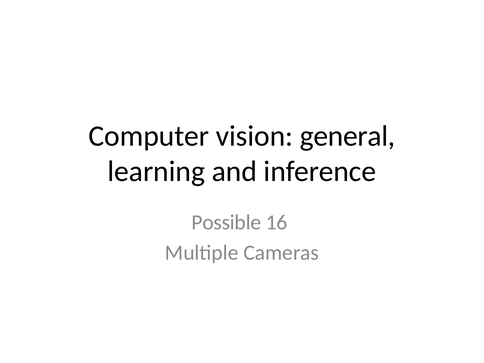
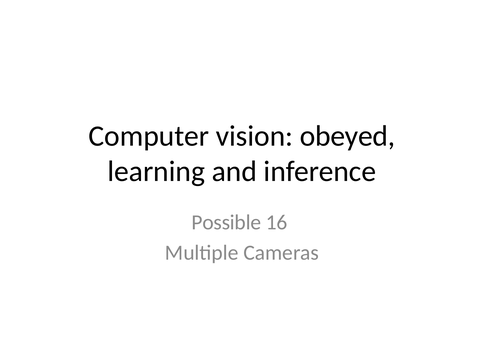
general: general -> obeyed (348, 136)
